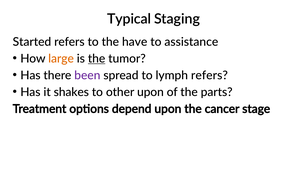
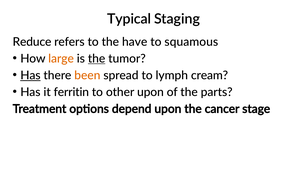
Started: Started -> Reduce (32, 42)
assistance: assistance -> squamous (191, 42)
Has underline: none -> present (30, 75)
been colour: purple -> orange (87, 75)
lymph refers: refers -> cream (210, 75)
shakes: shakes -> ferritin (71, 92)
